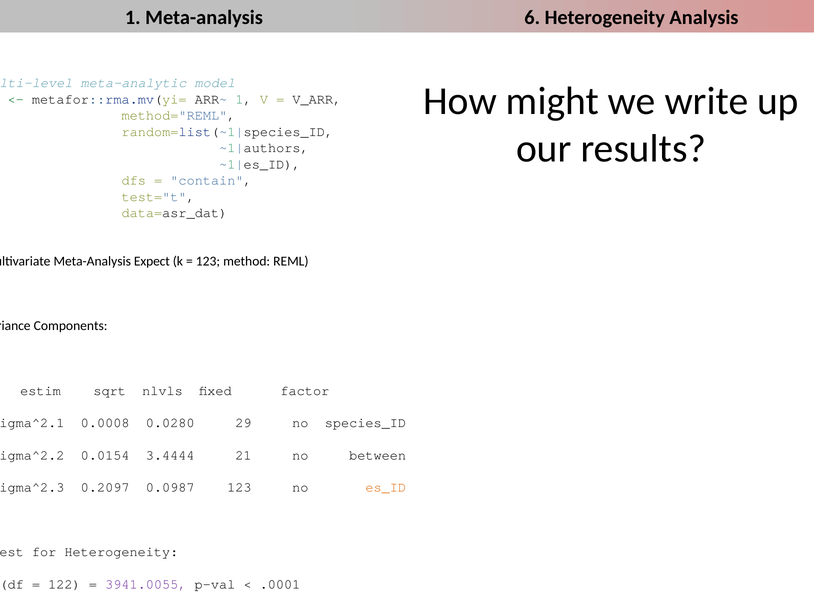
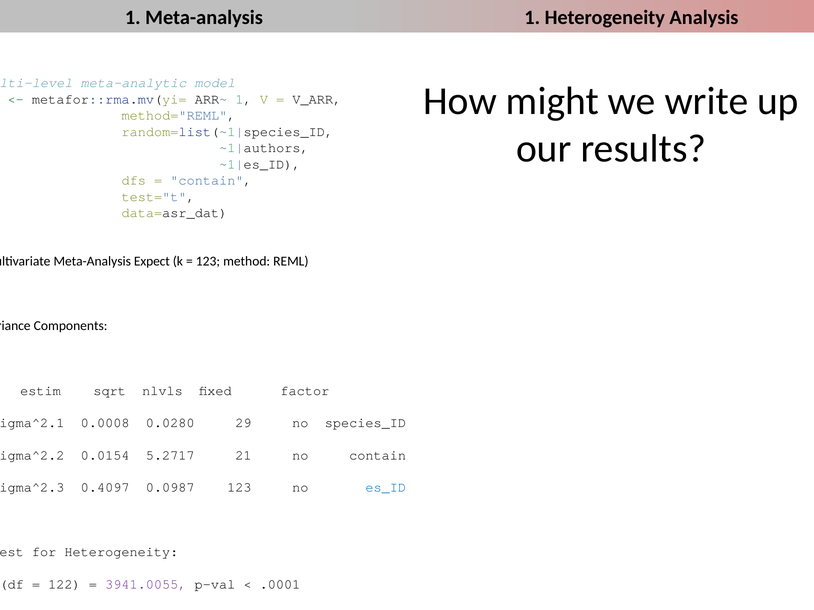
Meta-analysis 6: 6 -> 1 (532, 18)
3.4444: 3.4444 -> 5.2717 (170, 456)
no between: between -> contain (378, 456)
0.2097: 0.2097 -> 0.4097 (105, 488)
es_ID colour: orange -> blue (386, 488)
